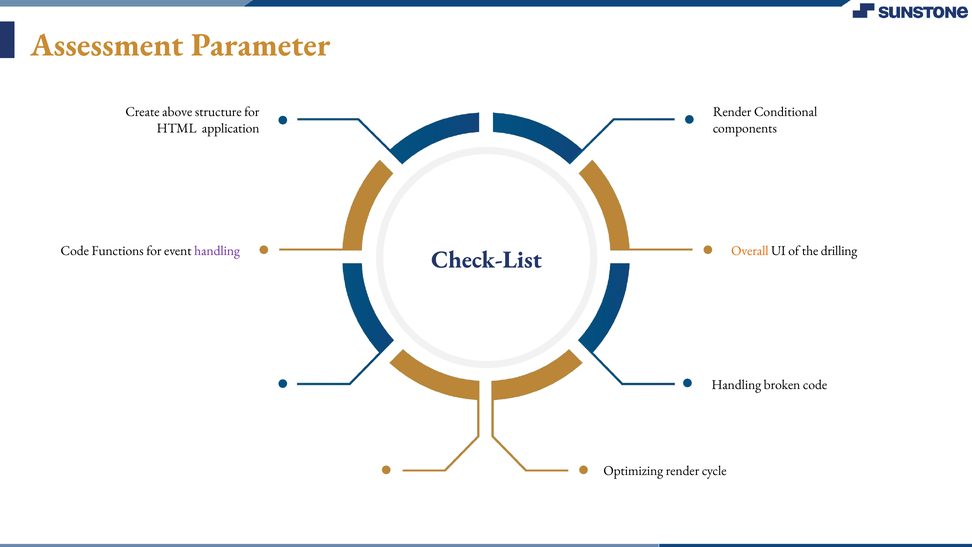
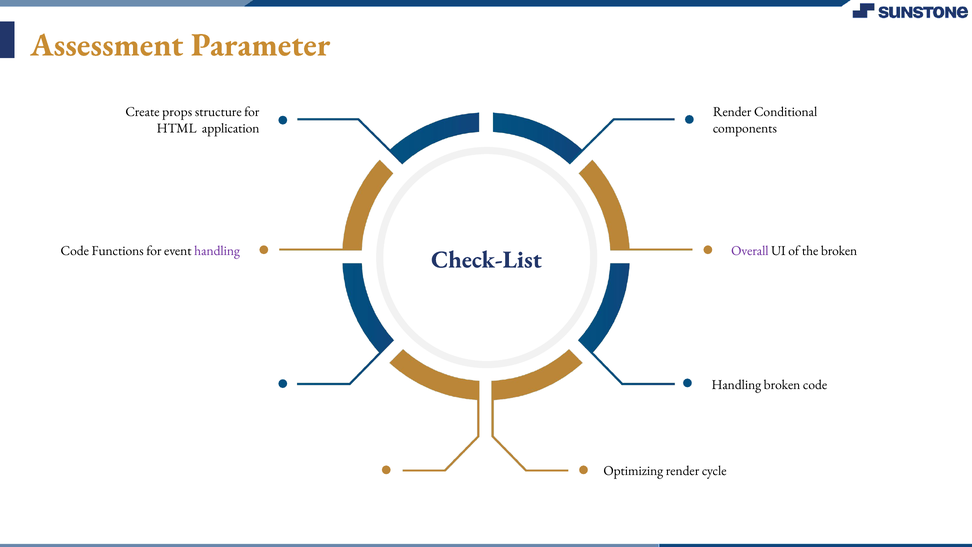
above: above -> props (177, 112)
Overall colour: orange -> purple (750, 251)
the drilling: drilling -> broken (839, 251)
